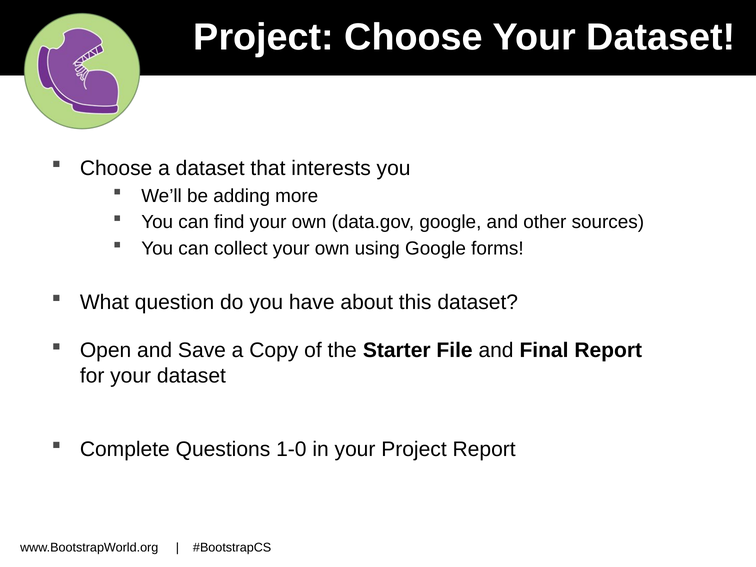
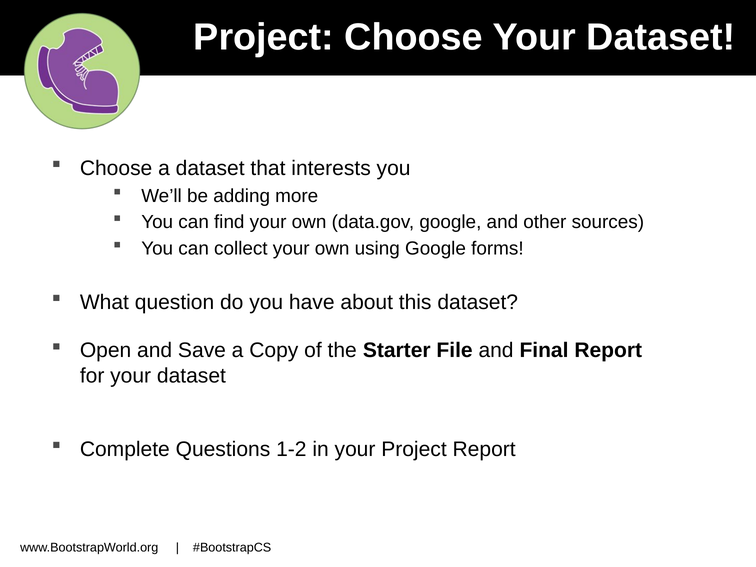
1-0: 1-0 -> 1-2 (291, 449)
